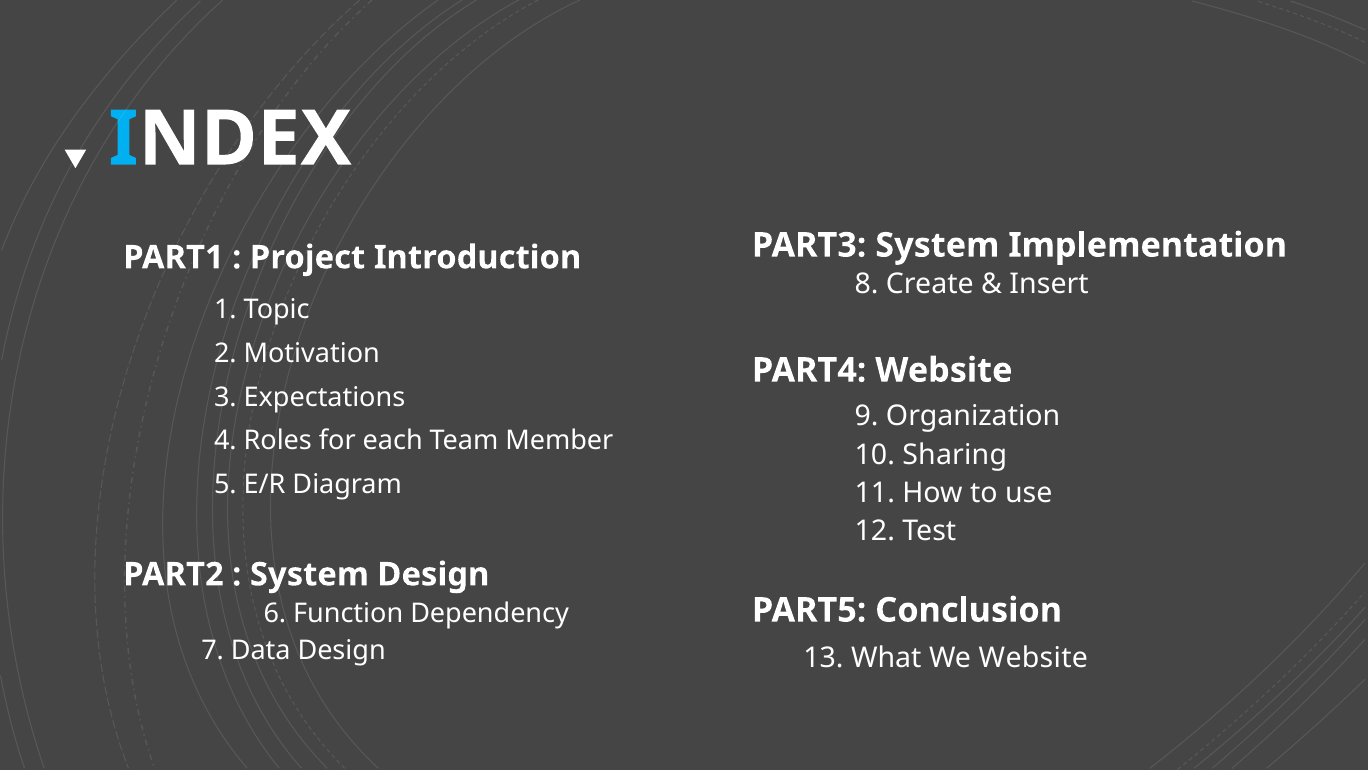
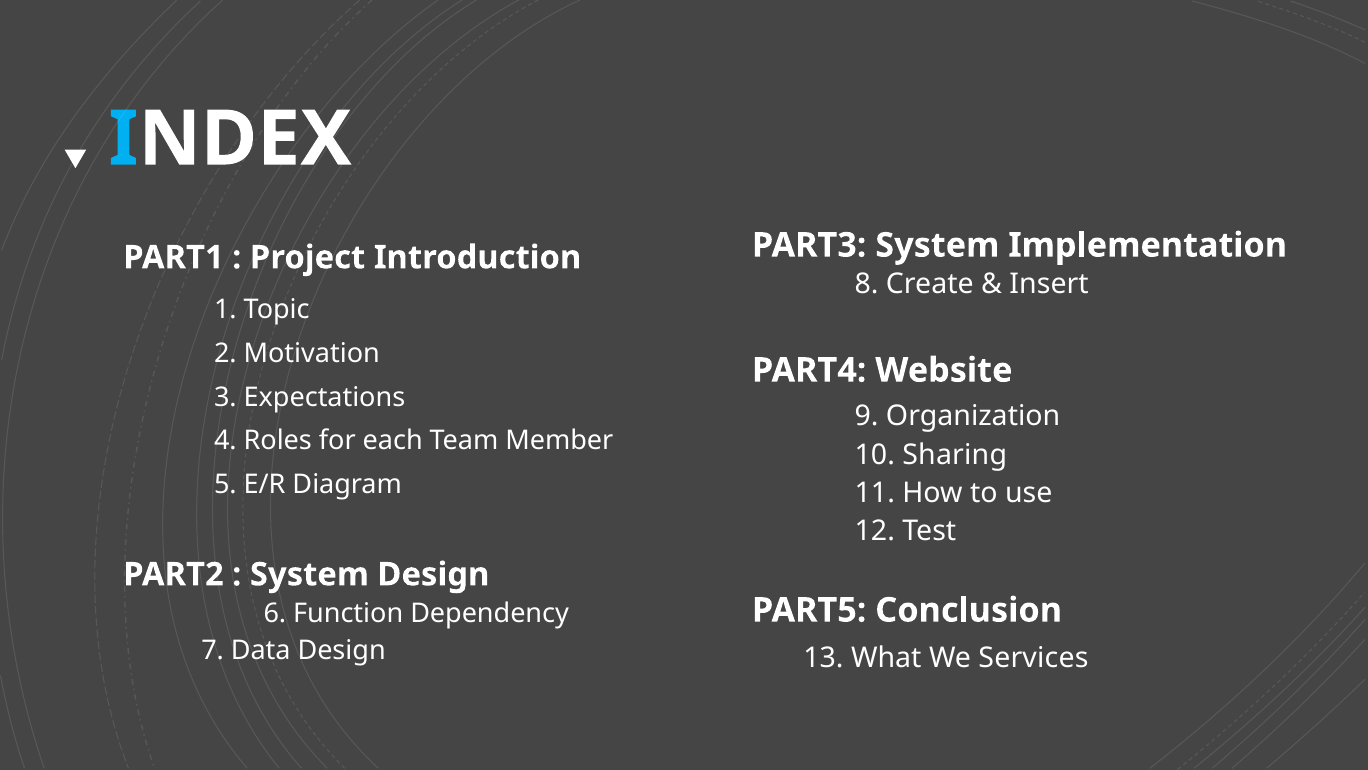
We Website: Website -> Services (1033, 658)
